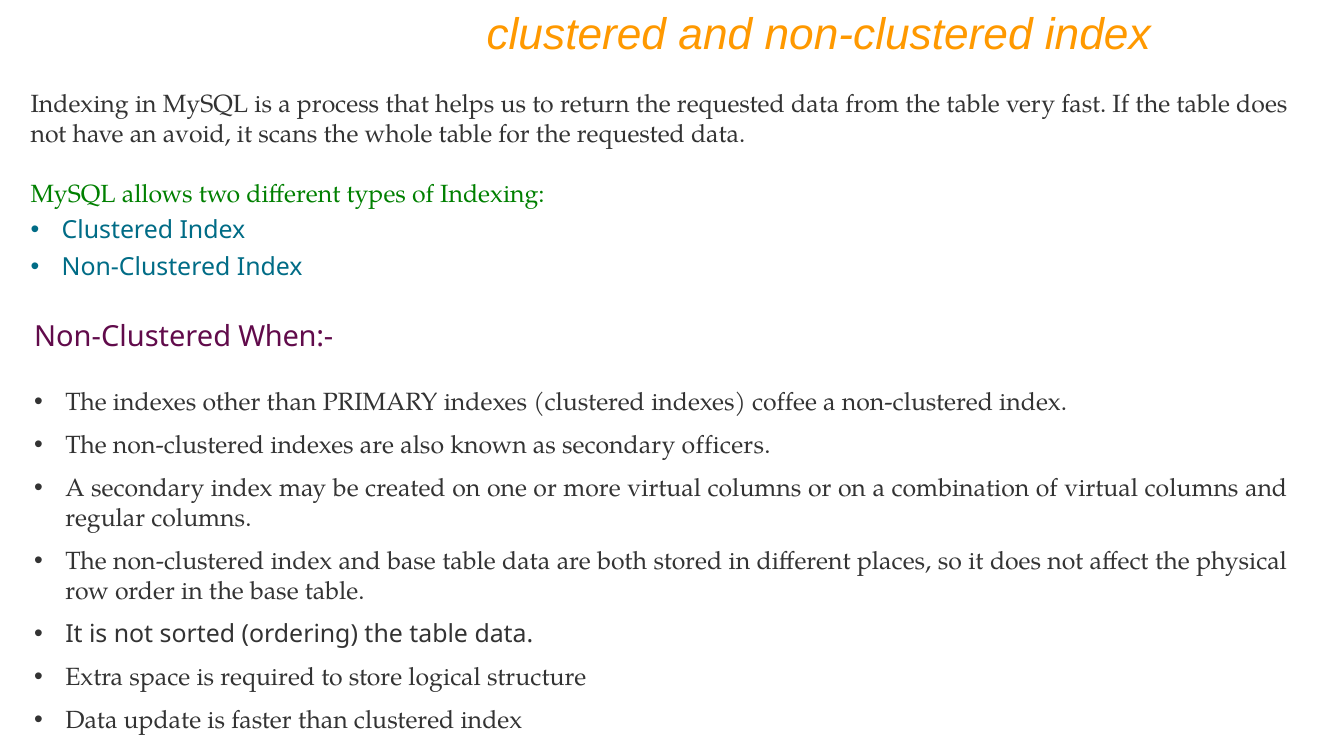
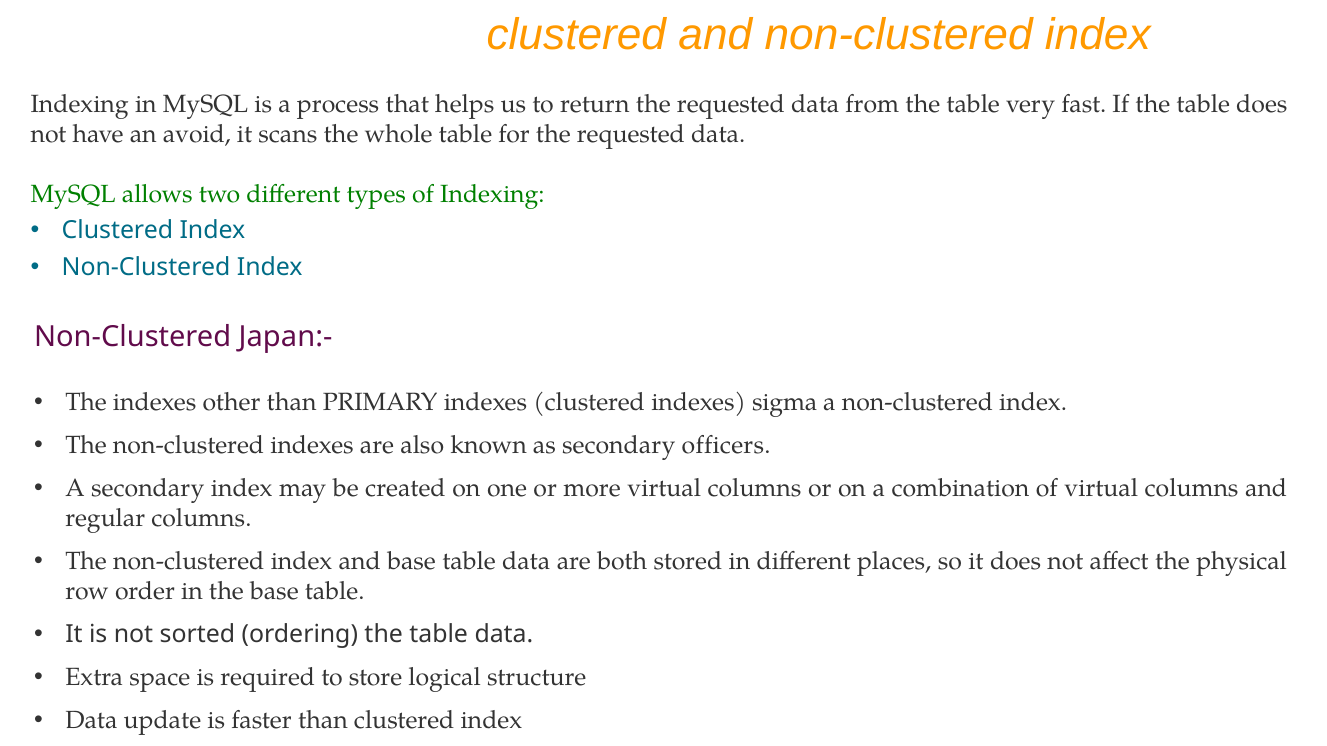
When:-: When:- -> Japan:- (286, 337)
coffee: coffee -> sigma (785, 402)
